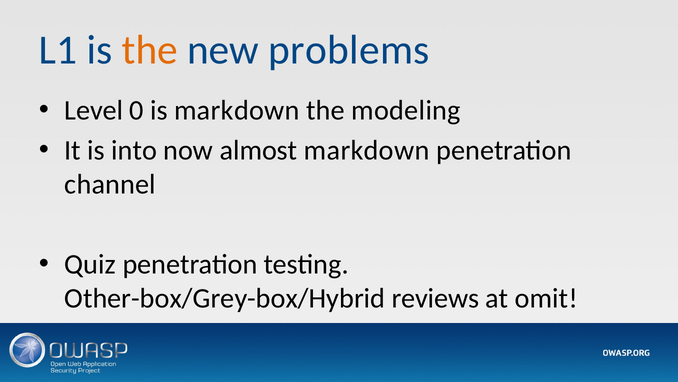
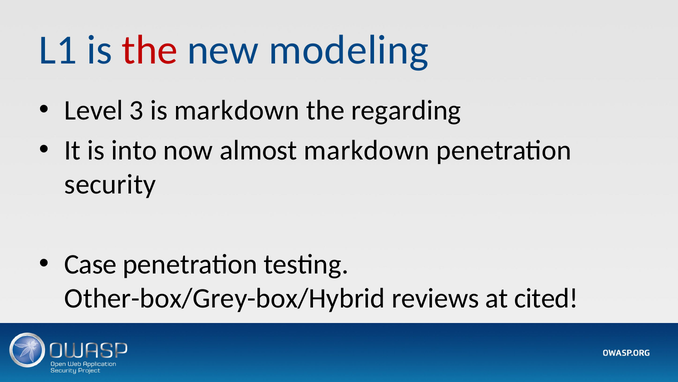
the colour: orange -> red (150, 50)
problems: problems -> modeling (349, 50)
0: 0 -> 3 (137, 110)
modeling: modeling -> regarding (406, 110)
channel: channel -> security (110, 184)
Quiz: Quiz -> Case (90, 264)
omit: omit -> cited (546, 298)
